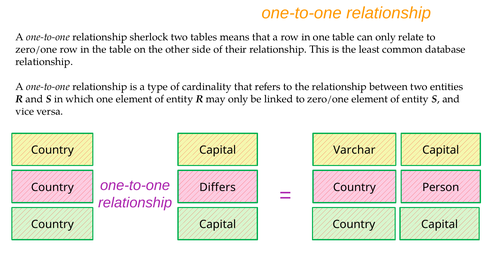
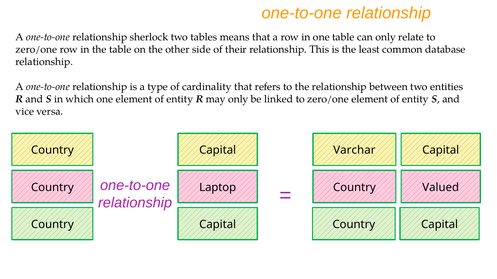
Differs: Differs -> Laptop (218, 188)
Person: Person -> Valued (441, 188)
